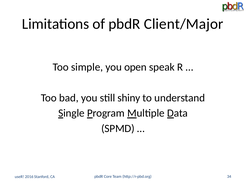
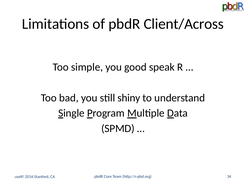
Client/Major: Client/Major -> Client/Across (184, 24)
open: open -> good (135, 67)
